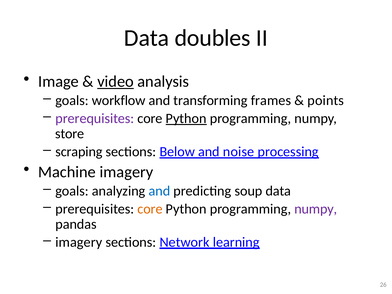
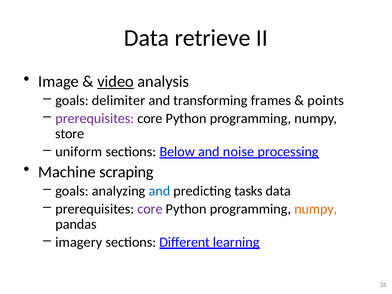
doubles: doubles -> retrieve (213, 38)
workflow: workflow -> delimiter (119, 100)
Python underline: present -> none (186, 118)
scraping: scraping -> uniform (79, 152)
Machine imagery: imagery -> scraping (127, 172)
soup: soup -> tasks (249, 191)
core colour: orange -> purple (150, 209)
numpy colour: purple -> orange (316, 209)
Network: Network -> Different (185, 242)
